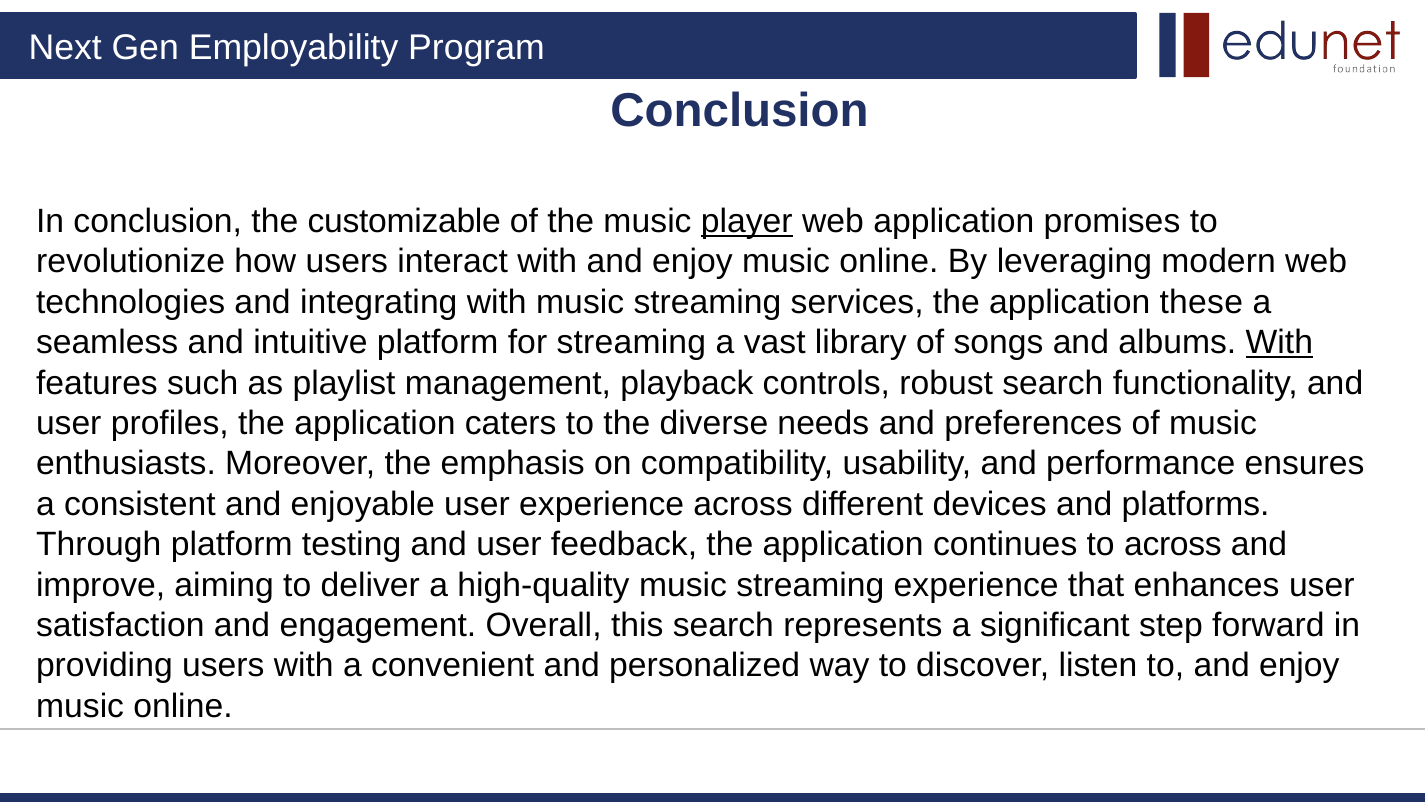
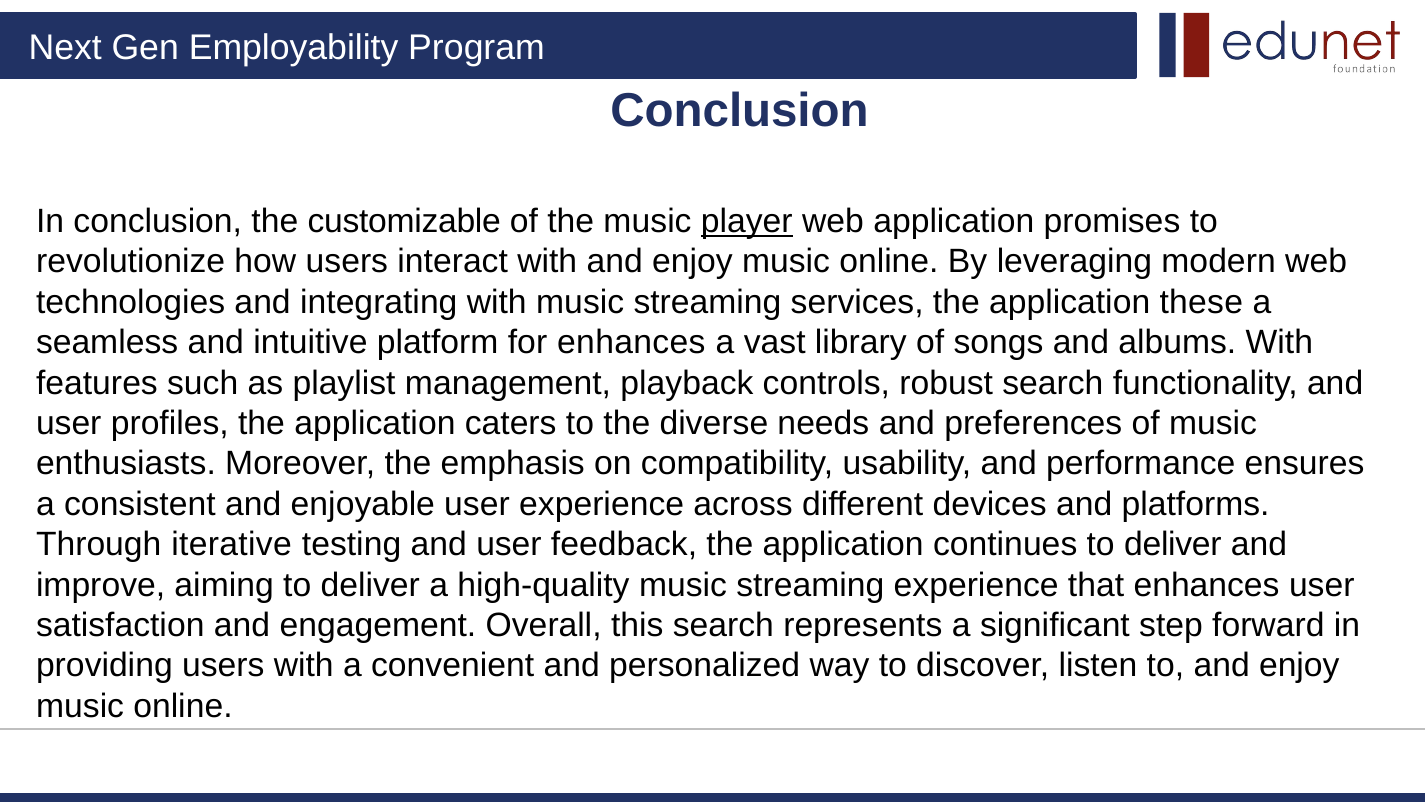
for streaming: streaming -> enhances (631, 342)
With underline: present -> none (1279, 342)
Through platform: platform -> iterative (232, 544)
continues to across: across -> deliver (1173, 544)
